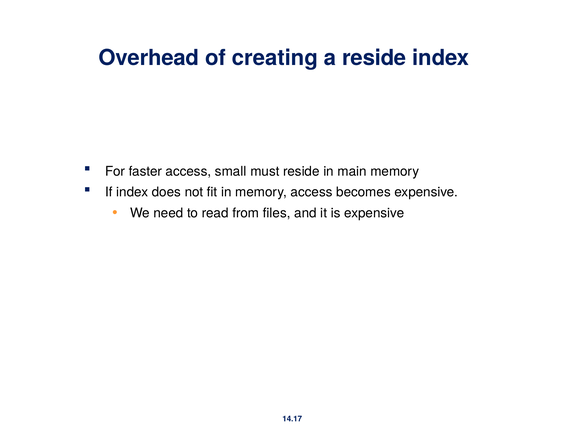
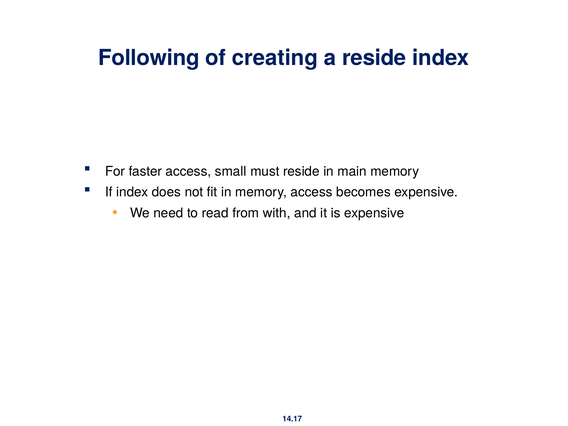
Overhead: Overhead -> Following (149, 58)
files: files -> with (277, 213)
